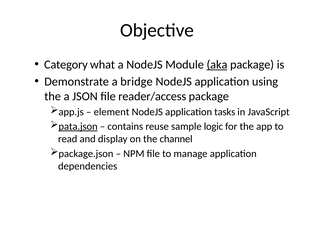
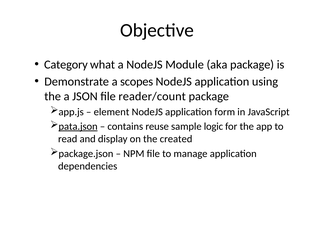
aka underline: present -> none (217, 65)
bridge: bridge -> scopes (137, 82)
reader/access: reader/access -> reader/count (152, 96)
tasks: tasks -> form (225, 112)
channel: channel -> created (176, 139)
